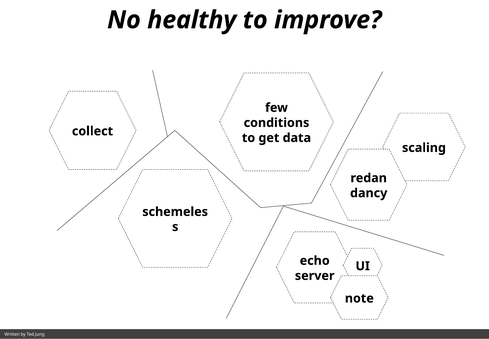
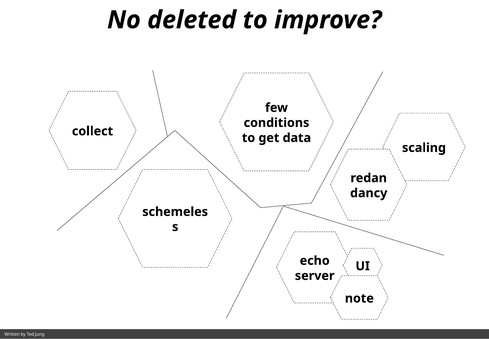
healthy: healthy -> deleted (192, 20)
